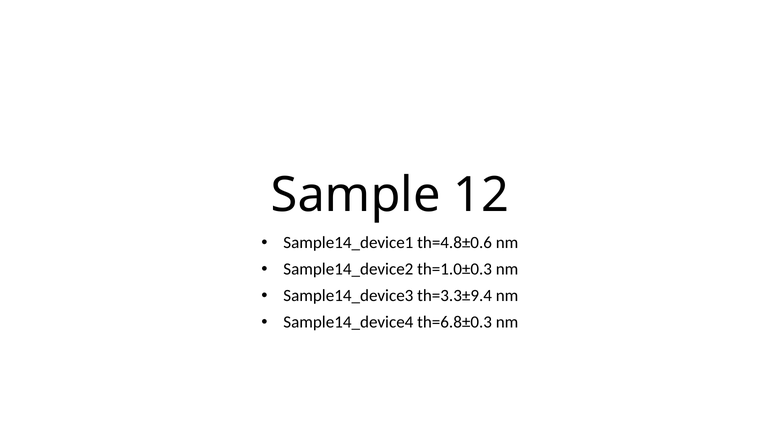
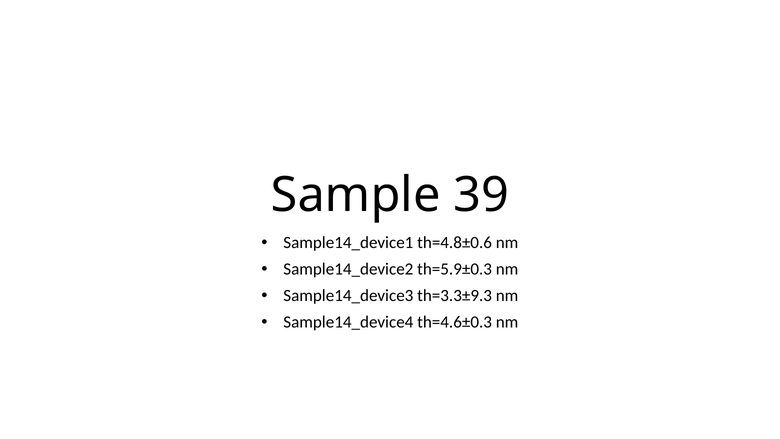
12: 12 -> 39 (481, 195)
th=1.0±0.3: th=1.0±0.3 -> th=5.9±0.3 (455, 269)
th=3.3±9.4: th=3.3±9.4 -> th=3.3±9.3 (455, 296)
th=6.8±0.3: th=6.8±0.3 -> th=4.6±0.3 (455, 322)
